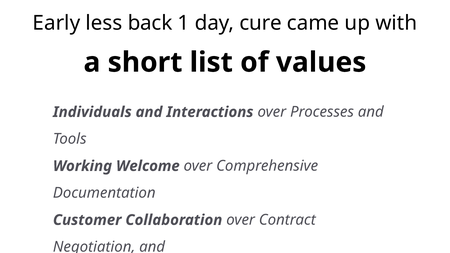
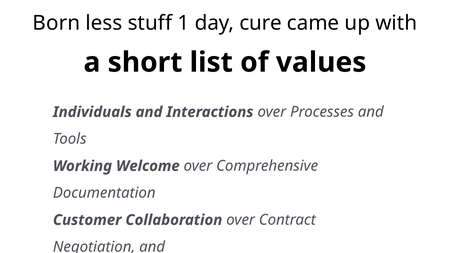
Early: Early -> Born (56, 23)
back: back -> stuff (150, 23)
